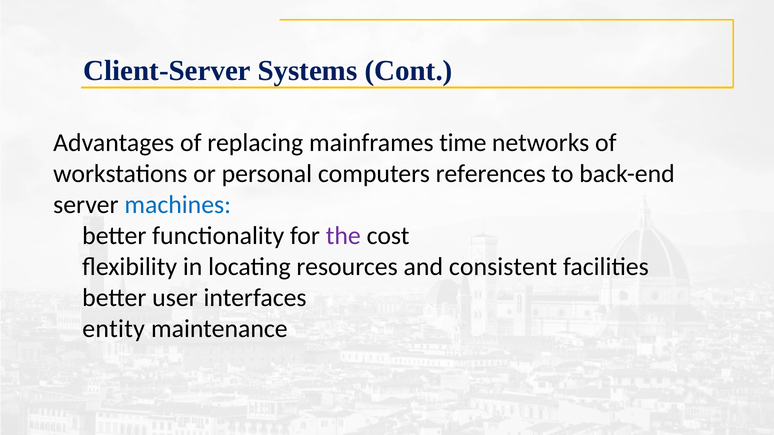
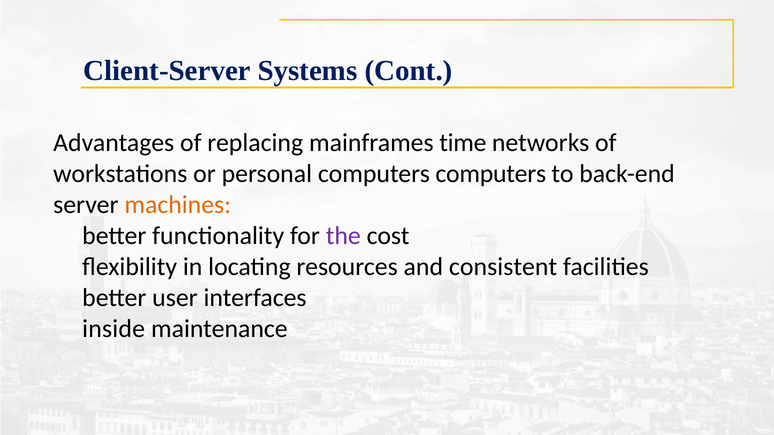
computers references: references -> computers (491, 174)
machines colour: blue -> orange (178, 205)
entity: entity -> inside (114, 329)
